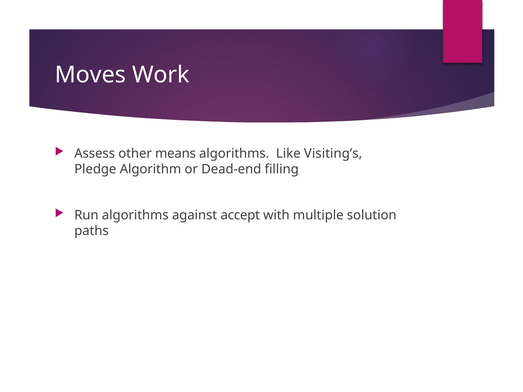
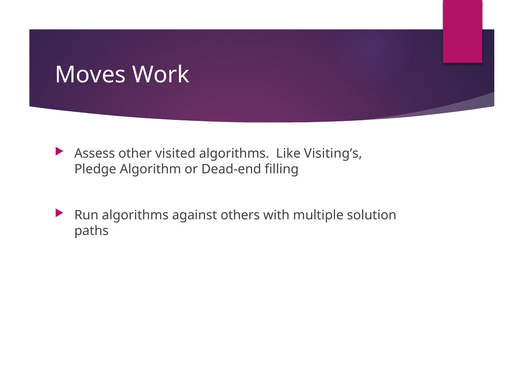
means: means -> visited (175, 154)
accept: accept -> others (240, 215)
